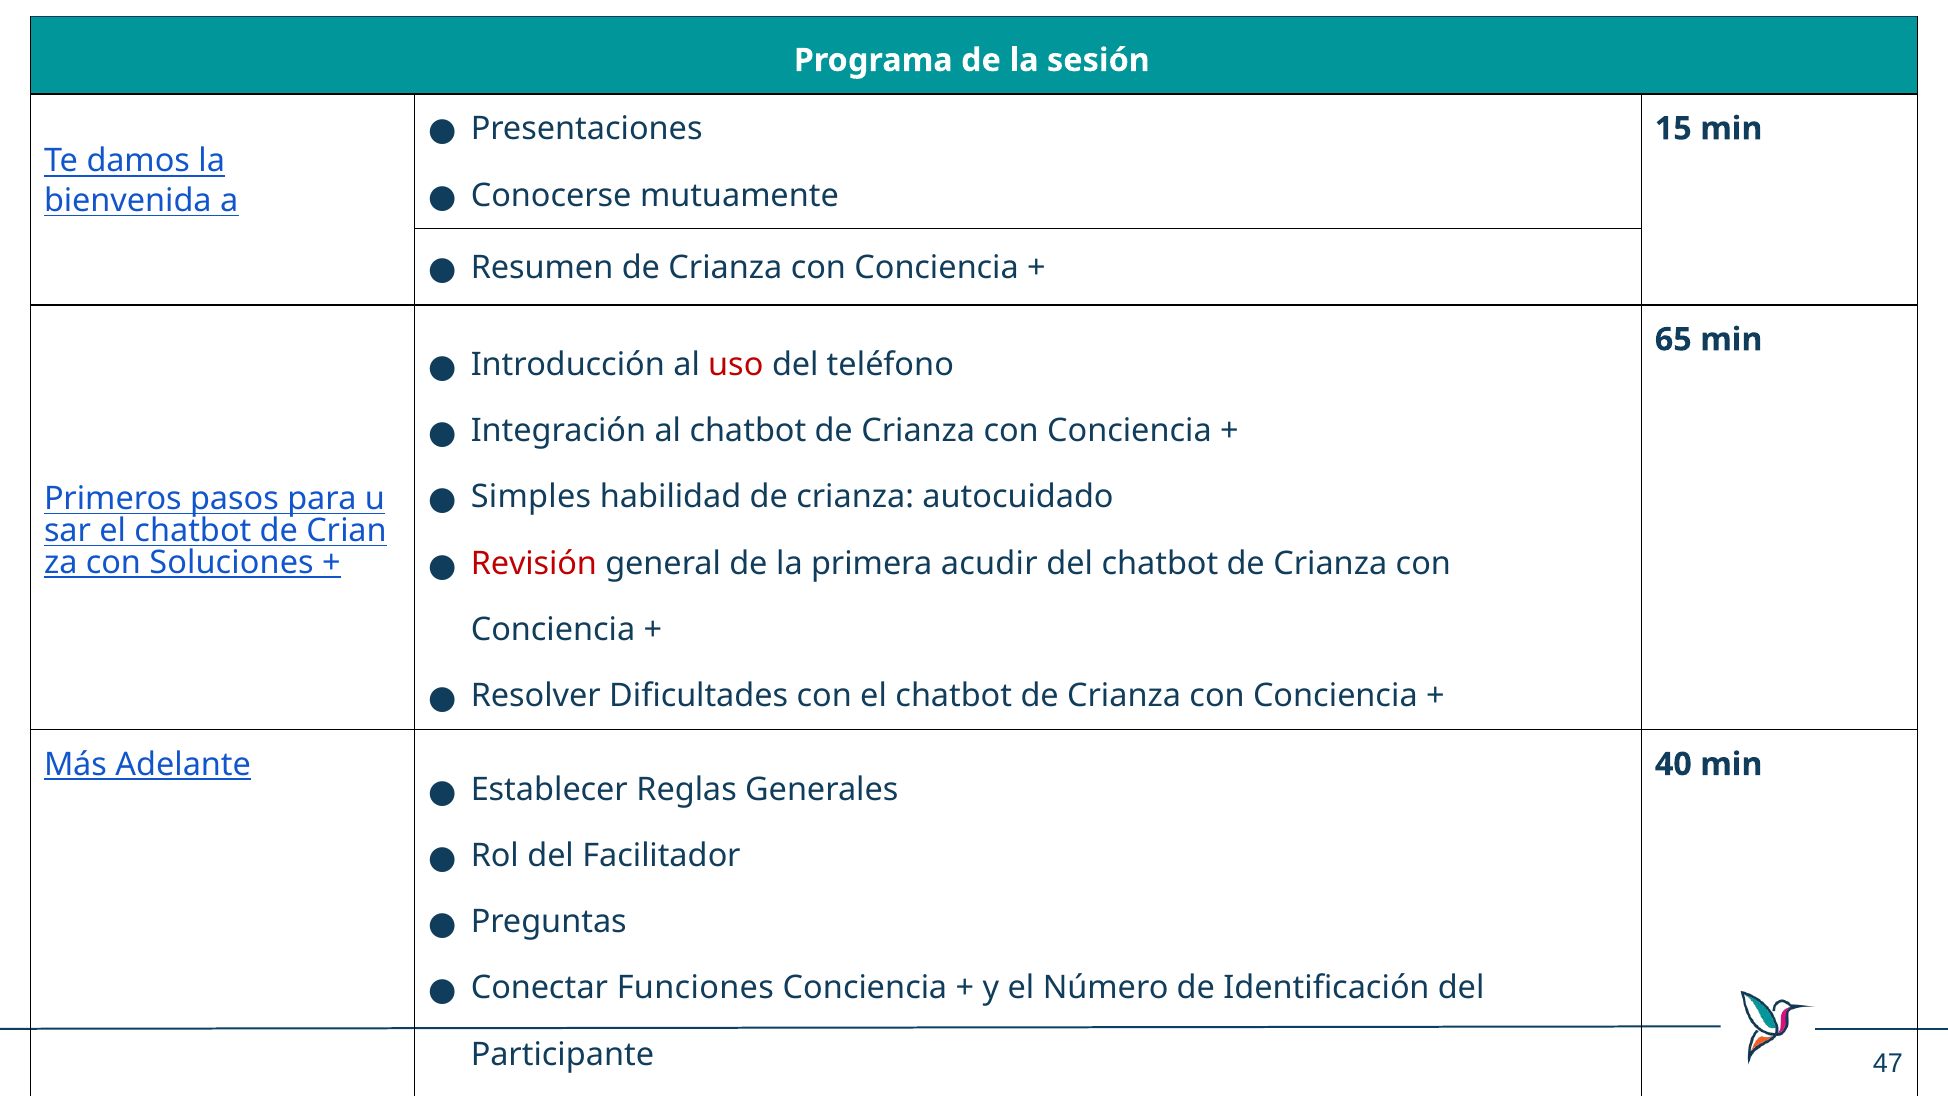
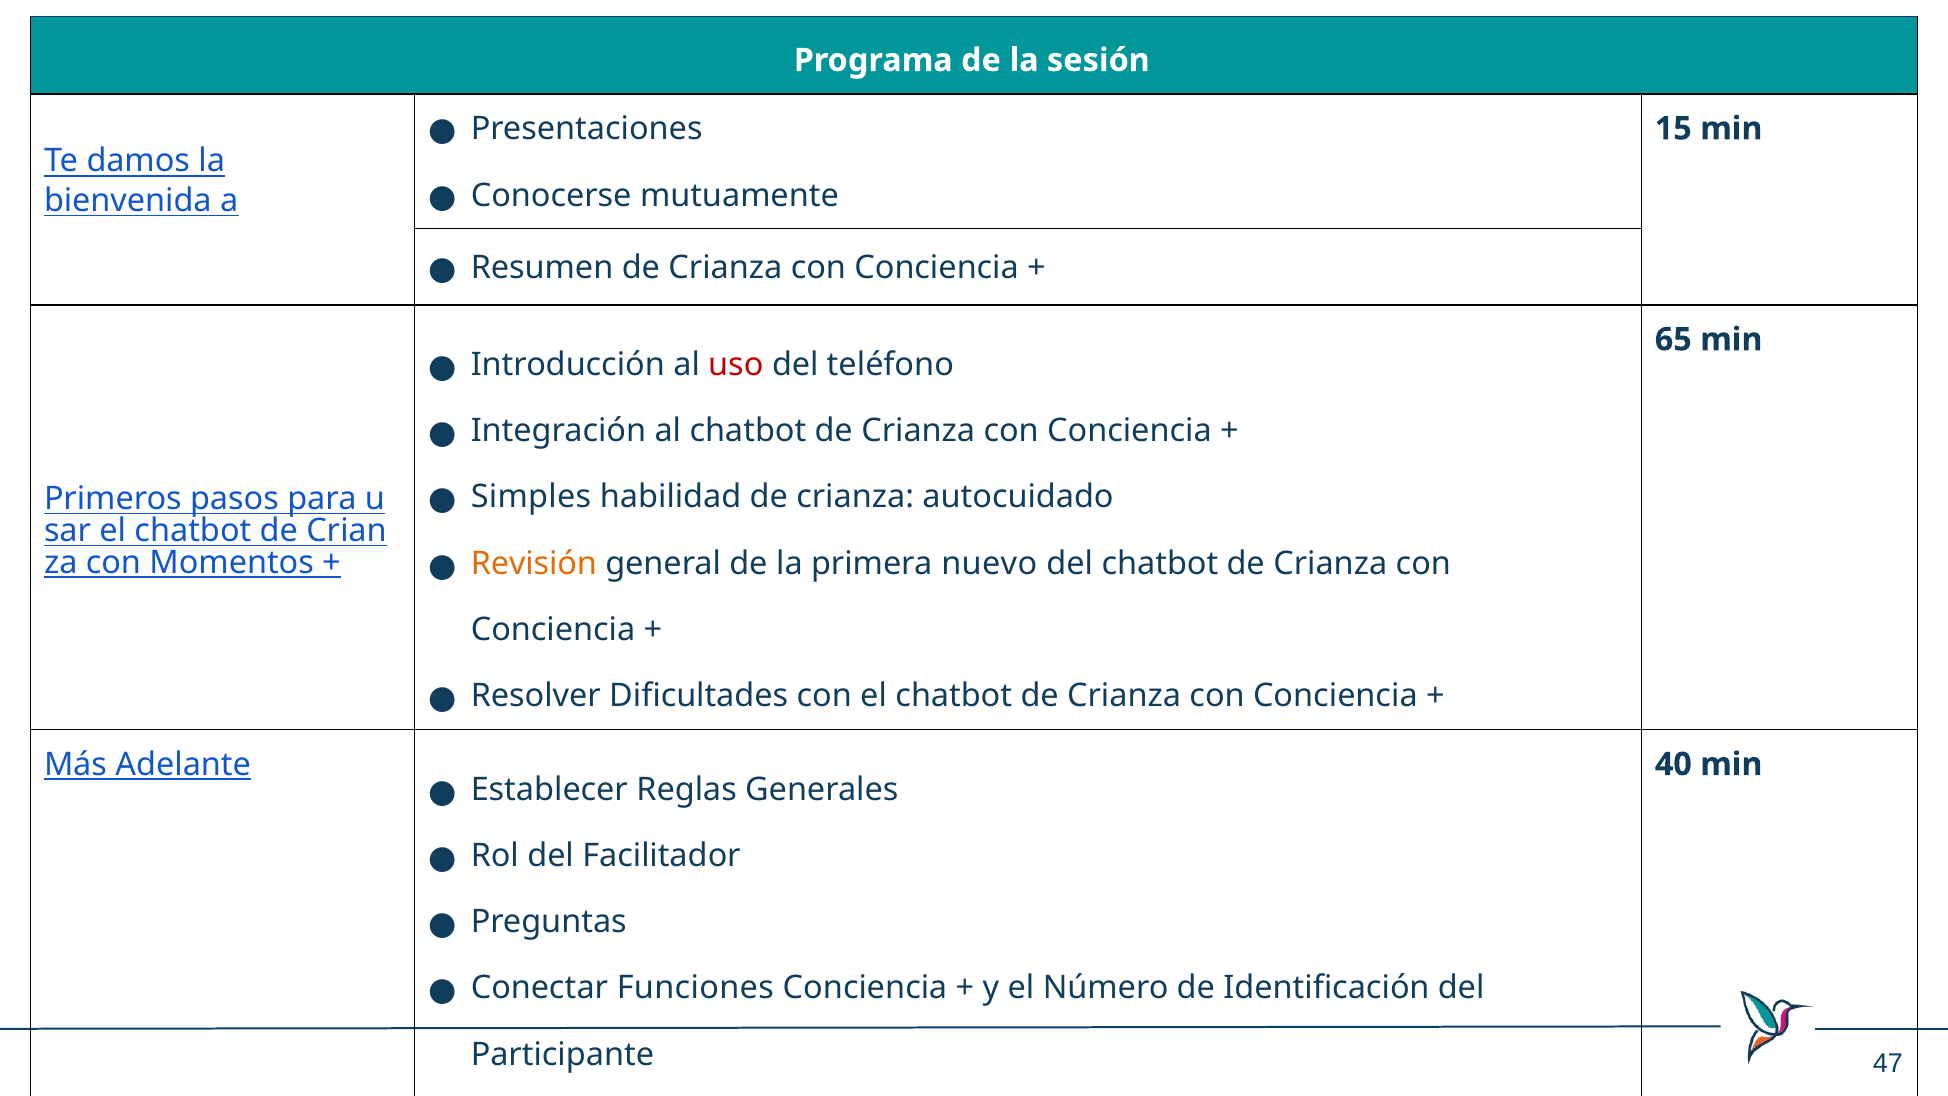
Revisión colour: red -> orange (534, 563)
acudir: acudir -> nuevo (989, 563)
Soluciones: Soluciones -> Momentos (232, 562)
